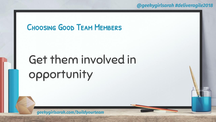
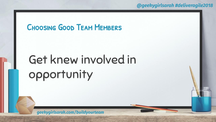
them: them -> knew (64, 60)
